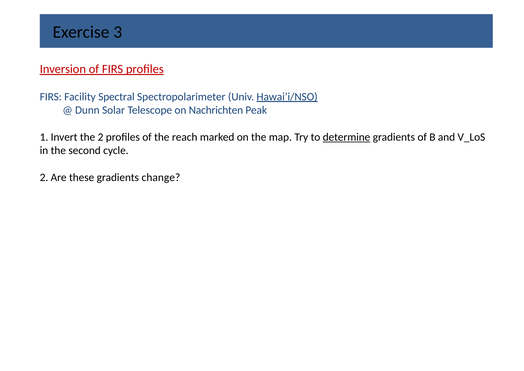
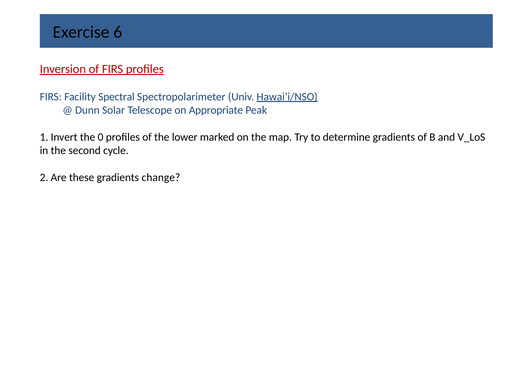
3: 3 -> 6 (118, 32)
Nachrichten: Nachrichten -> Appropriate (216, 110)
the 2: 2 -> 0 (101, 137)
reach: reach -> lower (185, 137)
determine underline: present -> none (347, 137)
